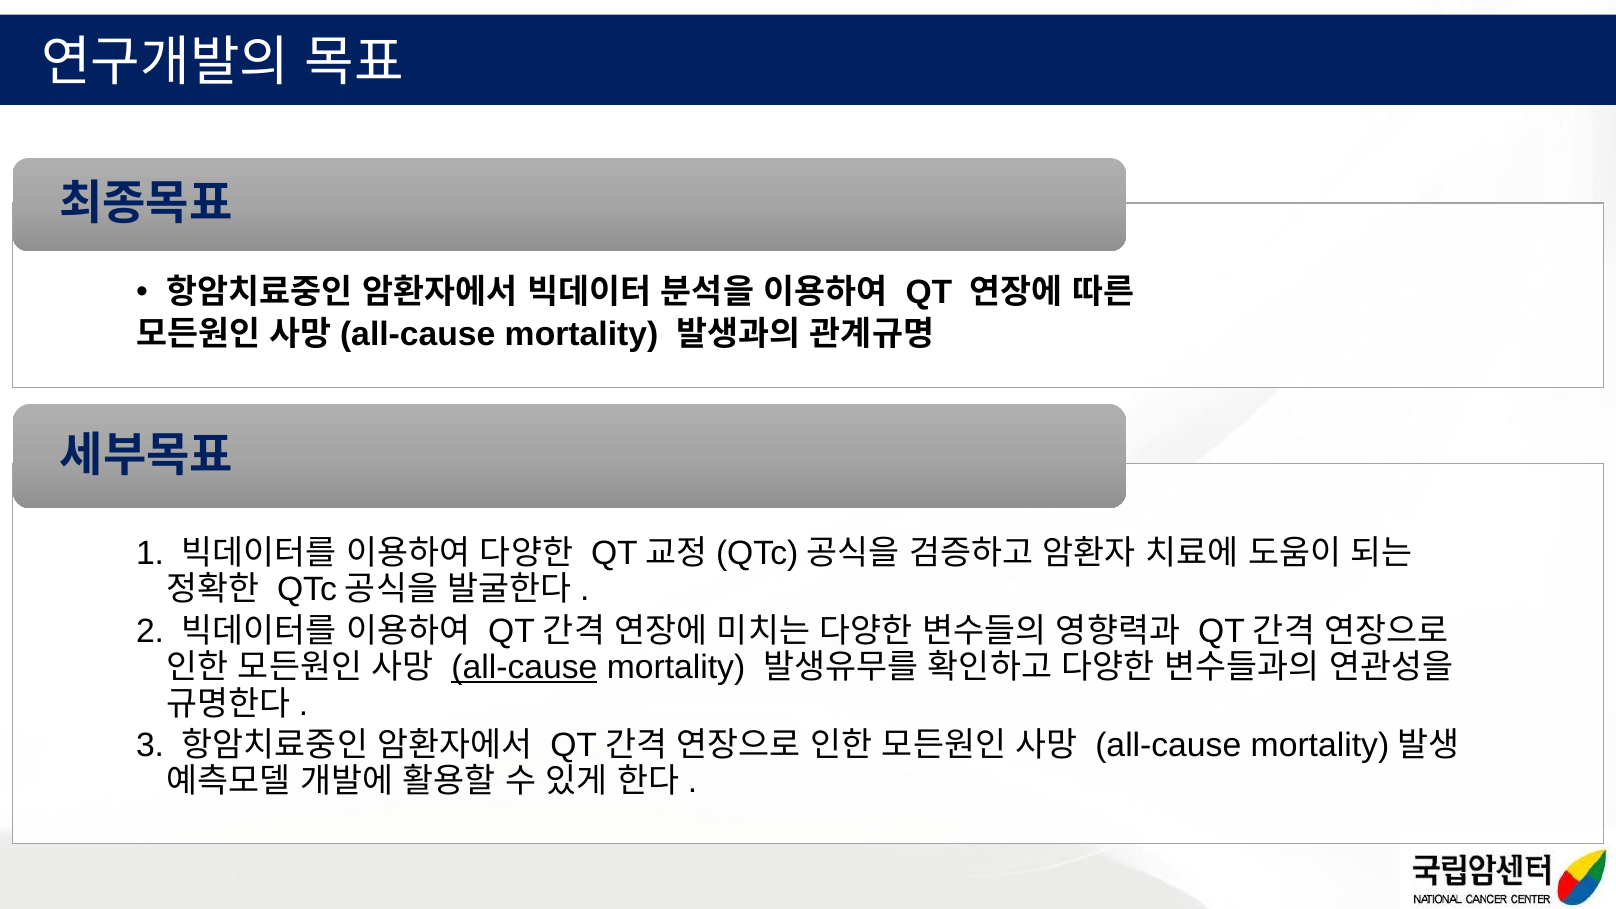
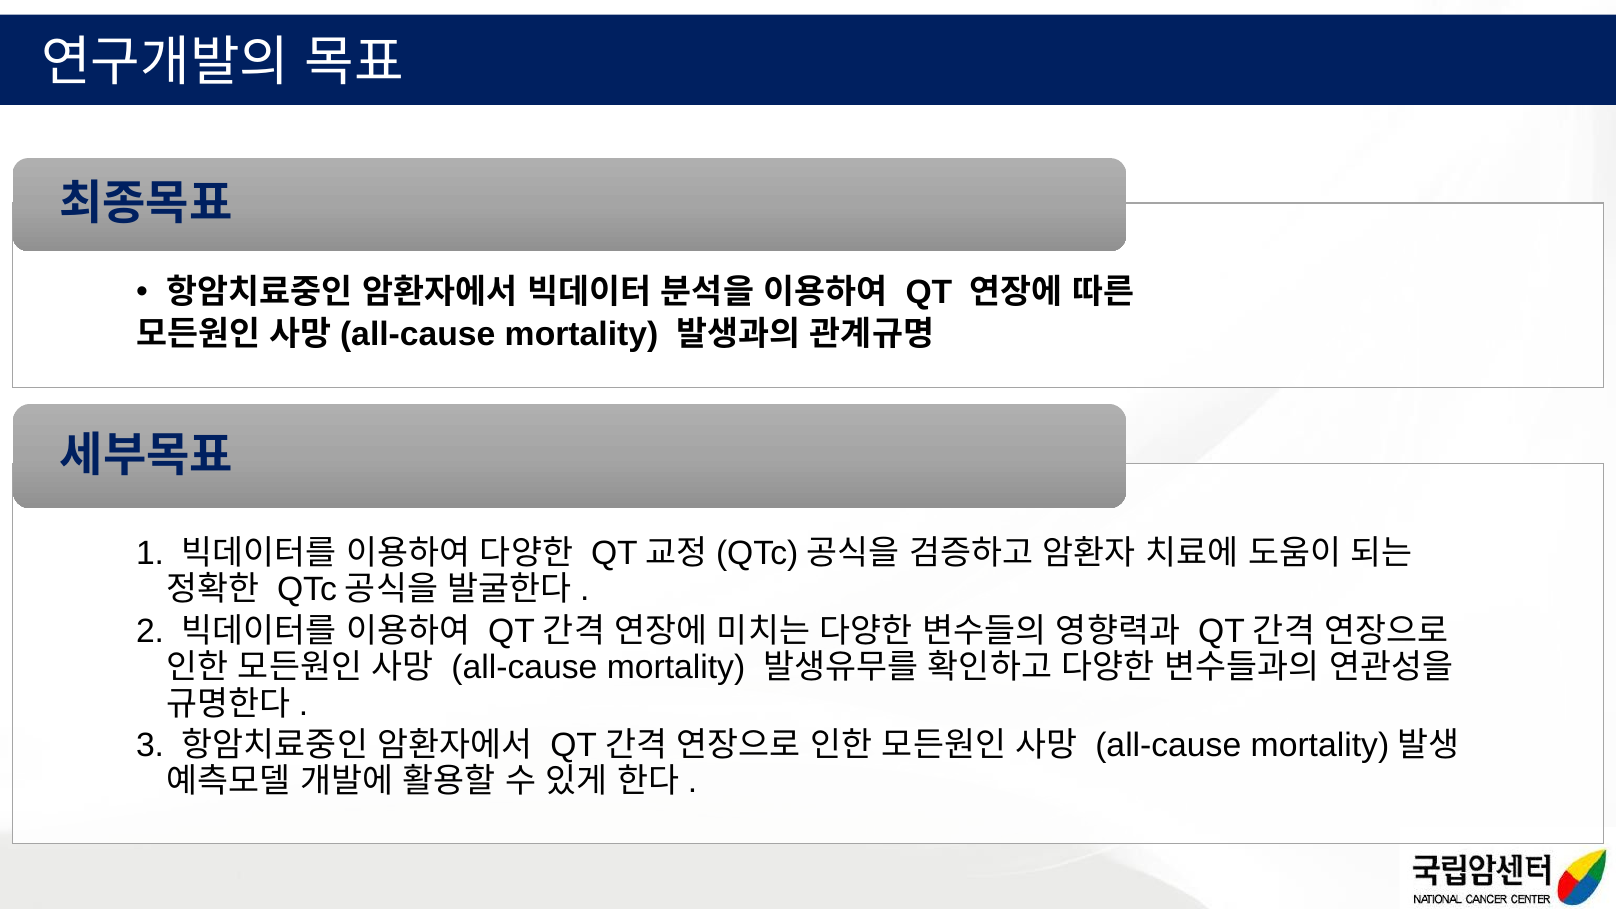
all-cause underline: present -> none (524, 668)
